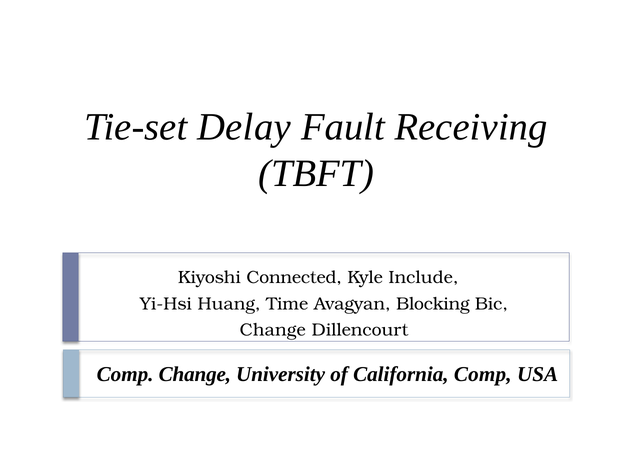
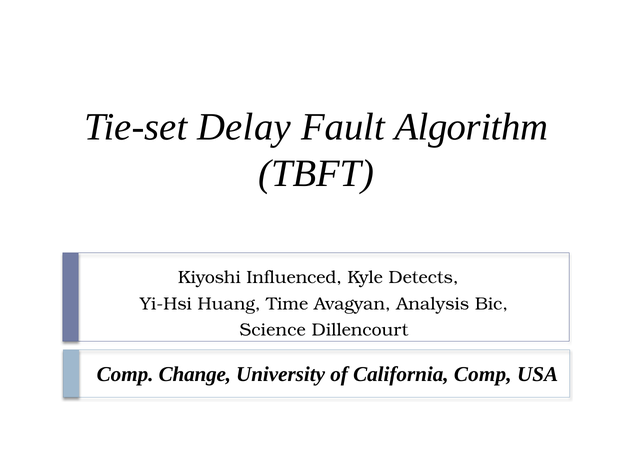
Receiving: Receiving -> Algorithm (471, 127)
Connected: Connected -> Influenced (294, 277)
Include: Include -> Detects (424, 277)
Blocking: Blocking -> Analysis (433, 304)
Change: Change -> Science (273, 330)
